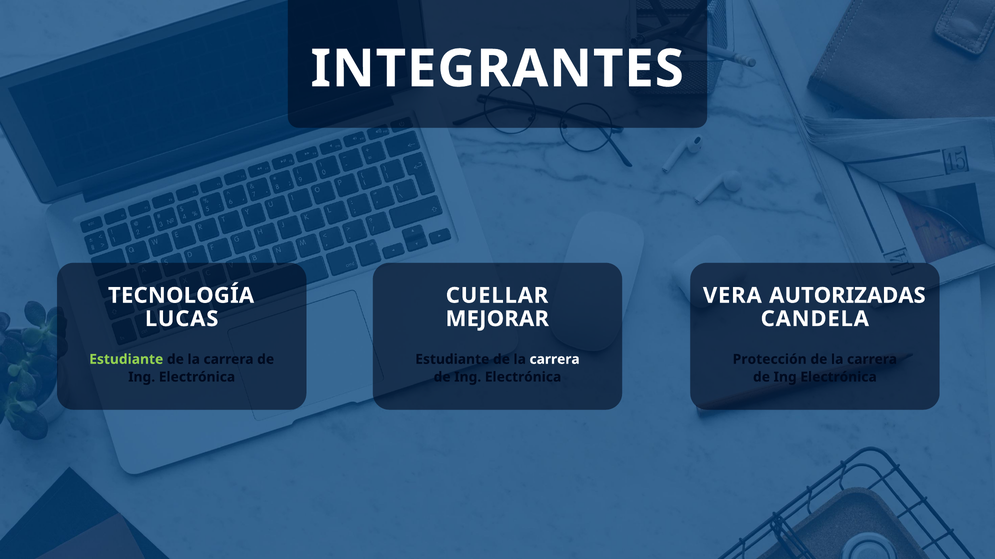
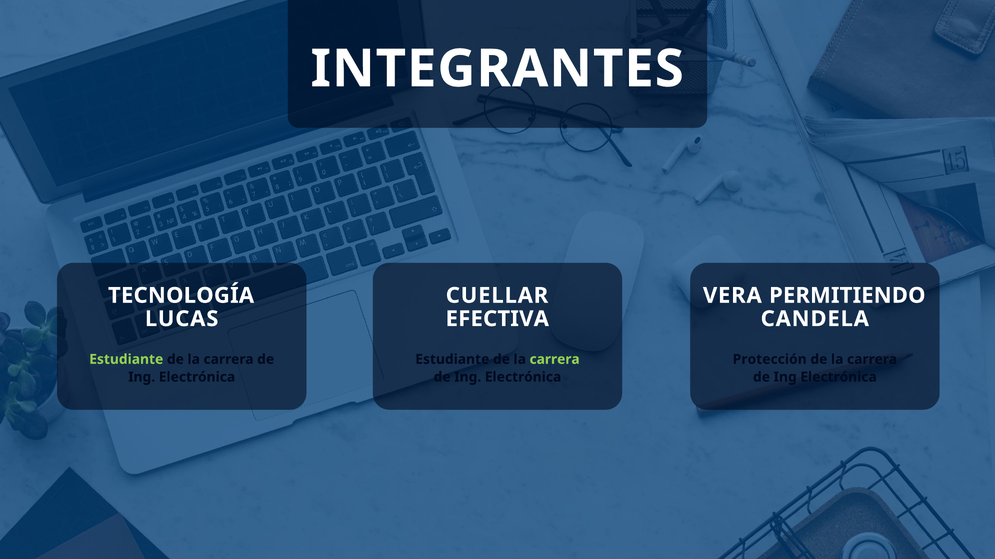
AUTORIZADAS: AUTORIZADAS -> PERMITIENDO (847, 296)
MEJORAR: MEJORAR -> EFECTIVA (497, 319)
carrera colour: white -> light green (555, 360)
